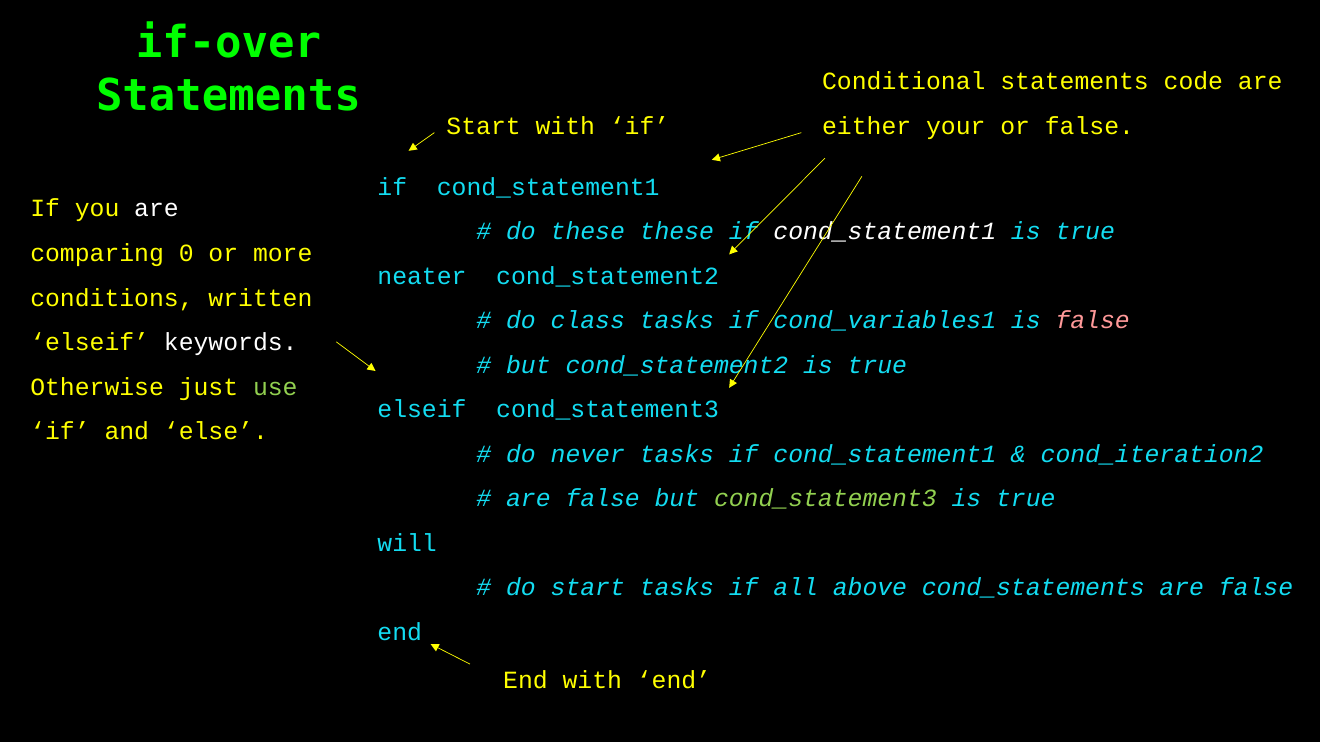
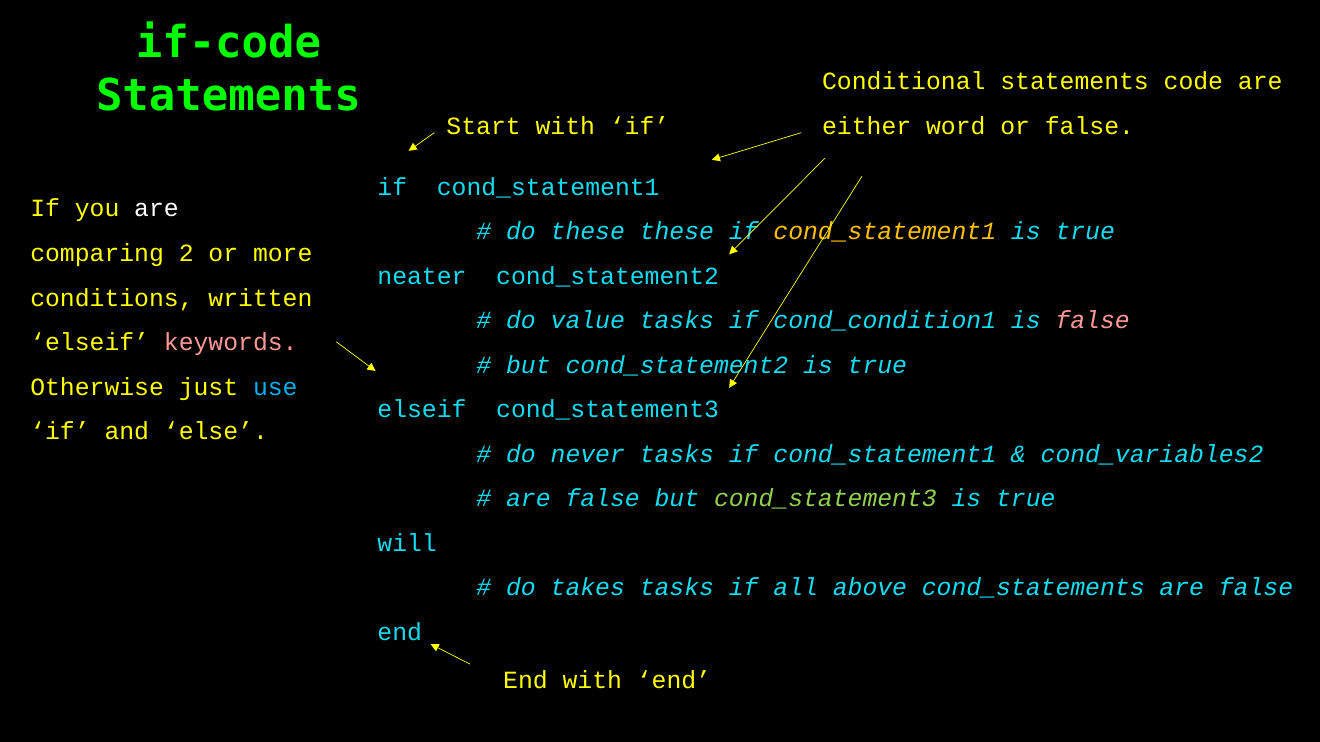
if-over: if-over -> if-code (228, 43)
your: your -> word (956, 126)
cond_statement1 colour: white -> yellow (885, 232)
0: 0 -> 2 (186, 254)
class: class -> value (588, 321)
cond_variables1: cond_variables1 -> cond_condition1 (885, 321)
keywords colour: white -> pink (231, 343)
use colour: light green -> light blue (275, 387)
cond_iteration2: cond_iteration2 -> cond_variables2 (1152, 454)
do start: start -> takes (588, 588)
